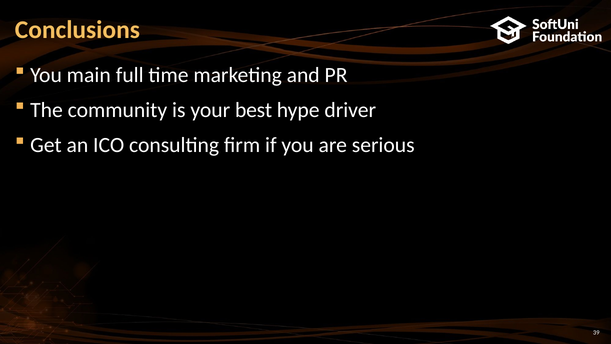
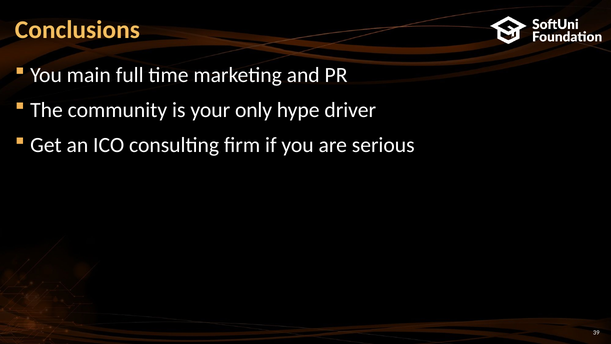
best: best -> only (254, 110)
